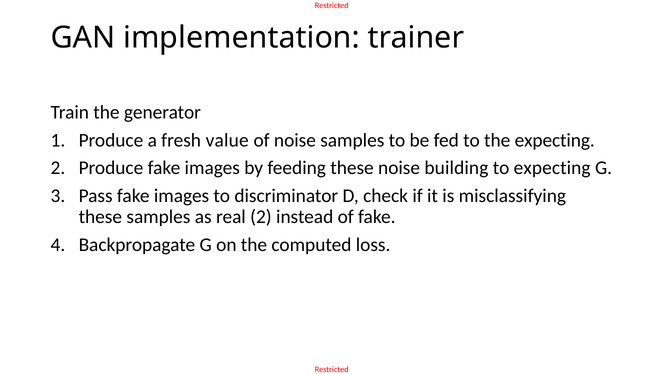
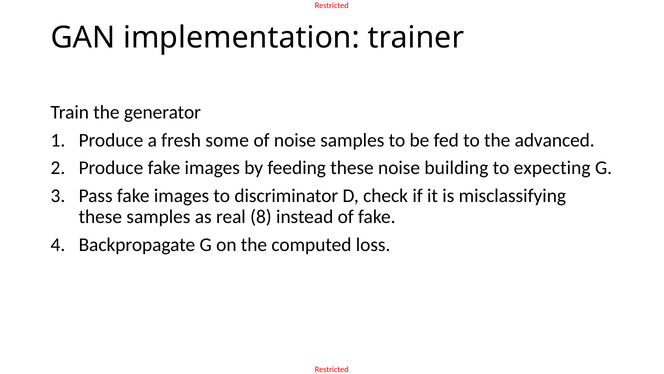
value: value -> some (227, 140)
the expecting: expecting -> advanced (555, 140)
real 2: 2 -> 8 (261, 217)
